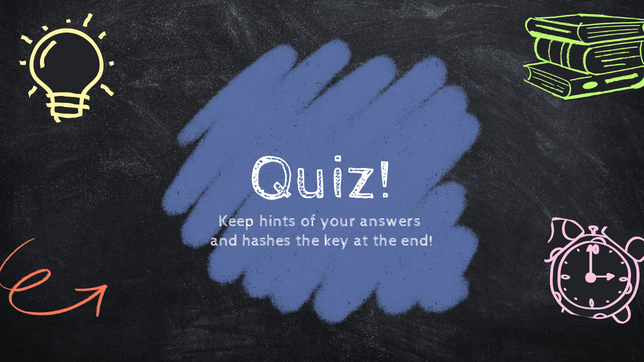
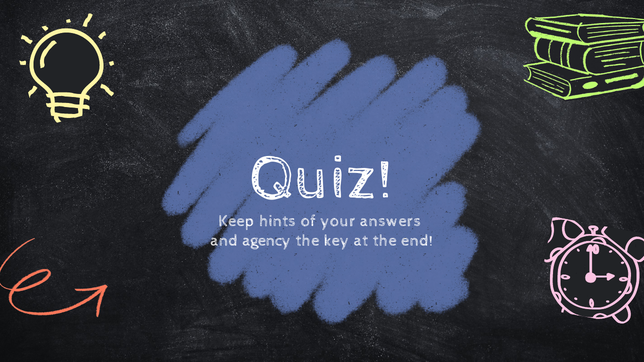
hashes: hashes -> agency (267, 240)
